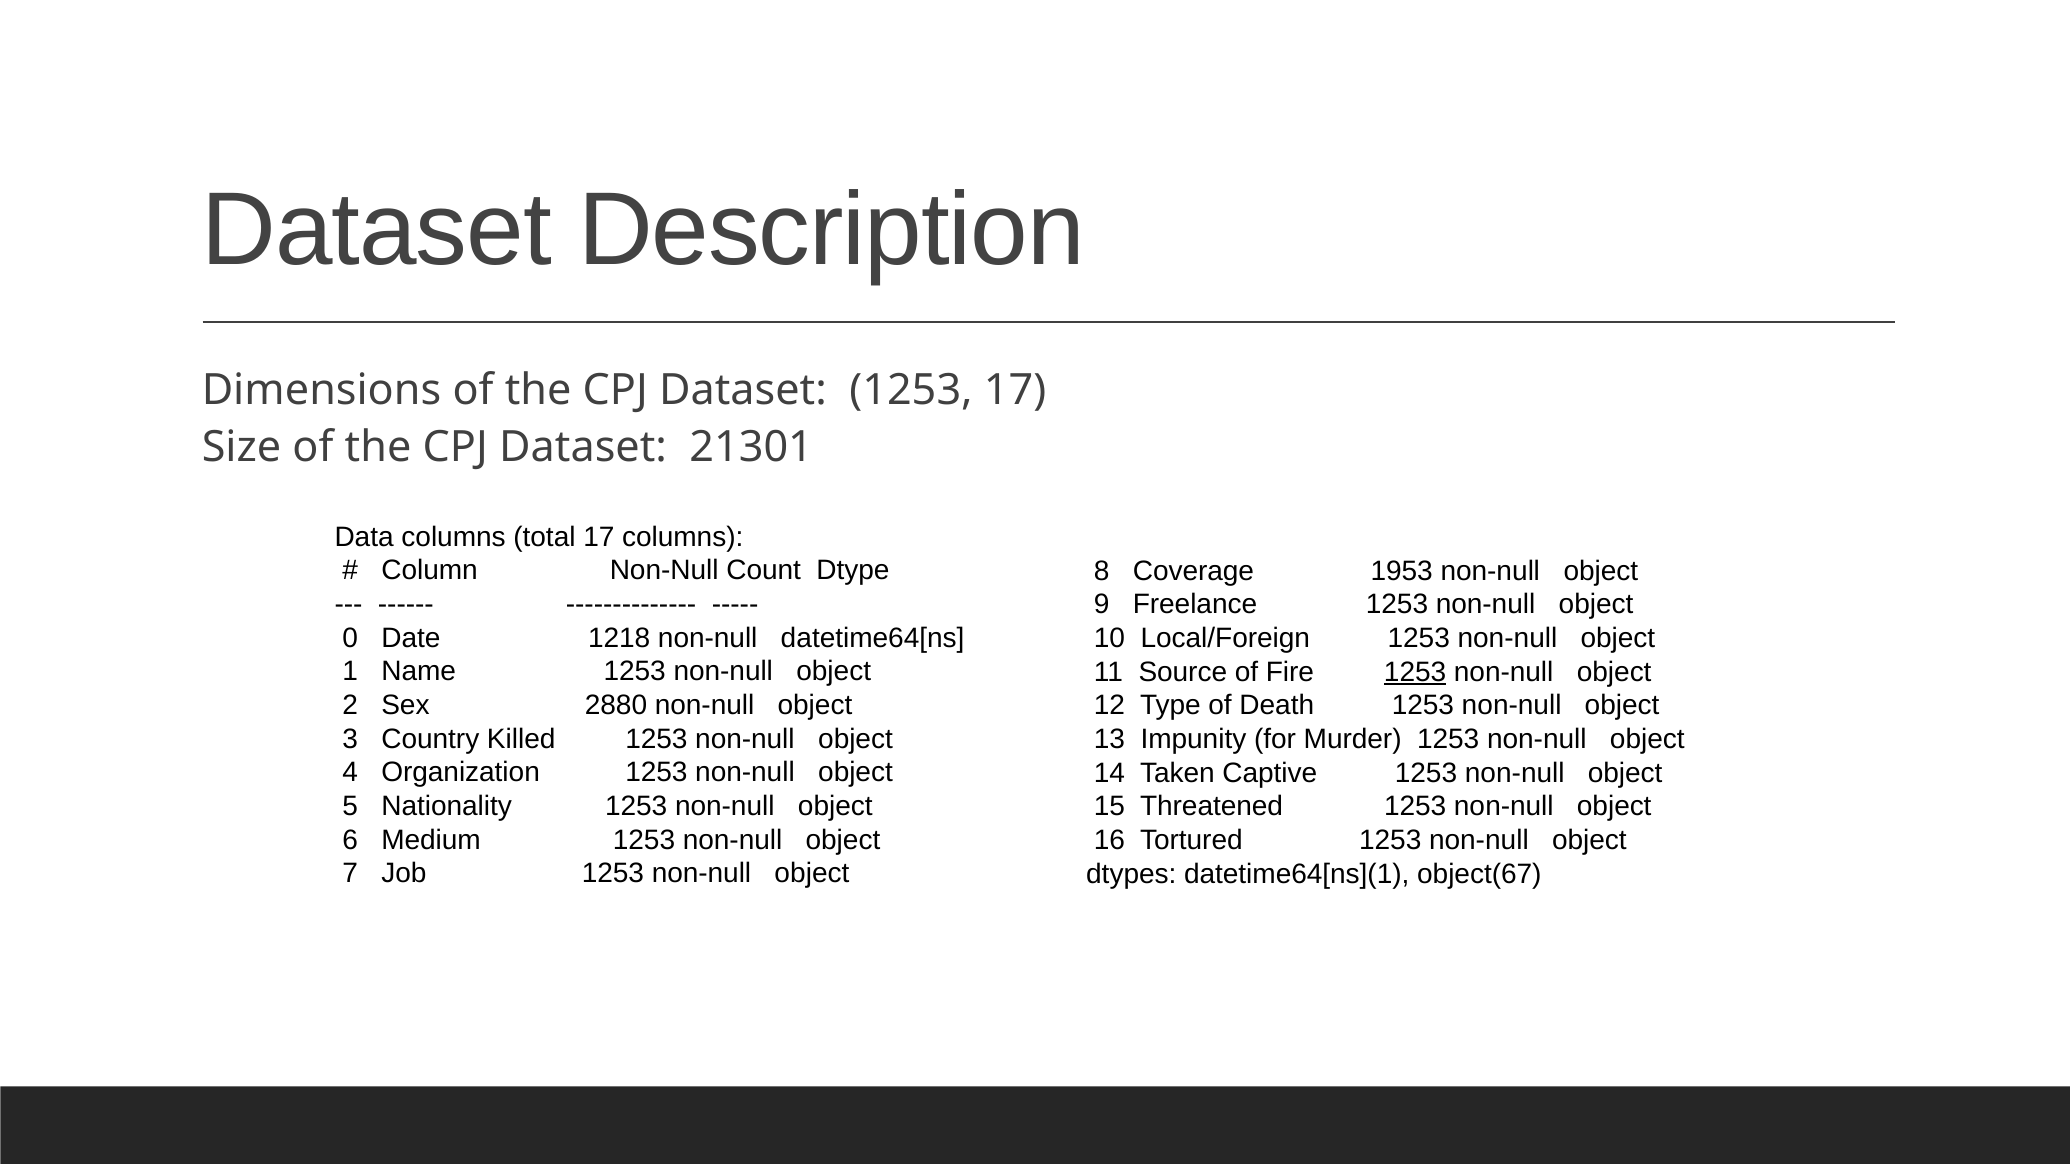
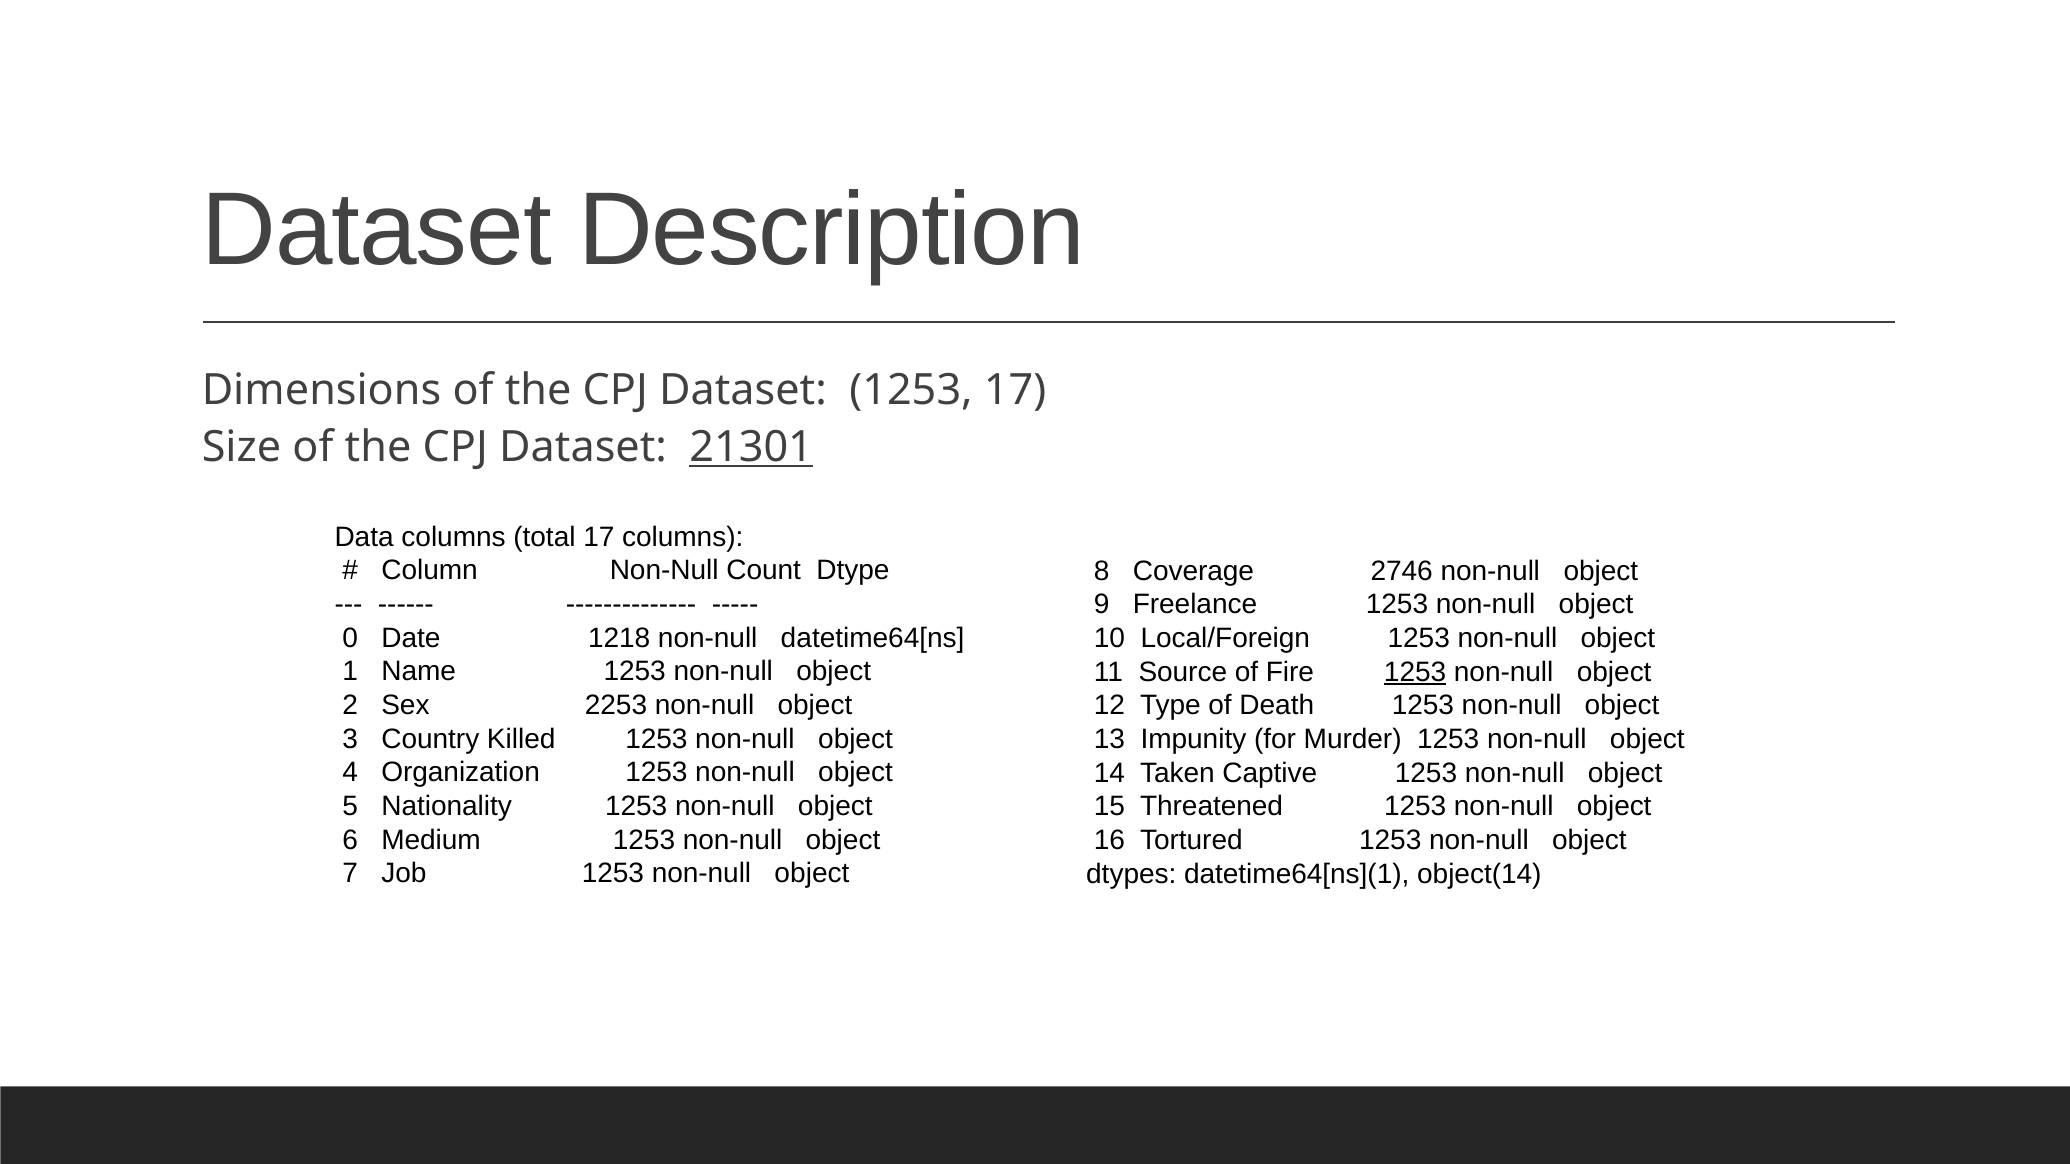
21301 underline: none -> present (751, 448)
1953: 1953 -> 2746 (1402, 571)
2880: 2880 -> 2253 (616, 705)
object(67: object(67 -> object(14 (1479, 874)
